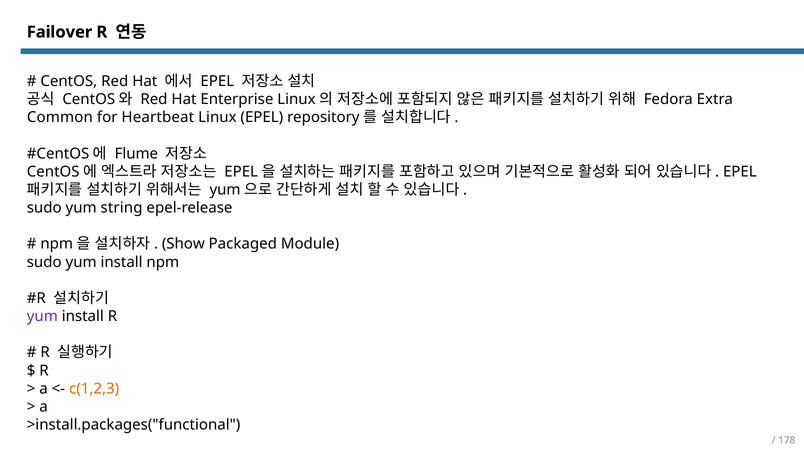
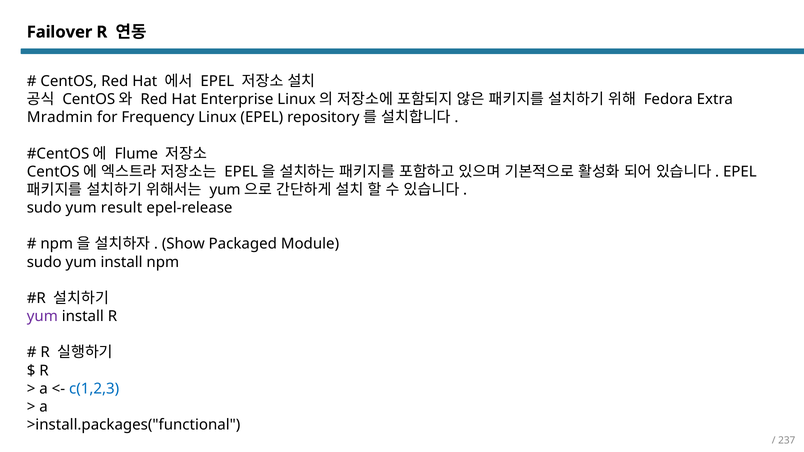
Common: Common -> Mradmin (60, 117)
Heartbeat: Heartbeat -> Frequency (158, 117)
string: string -> result (122, 208)
c(1,2,3 colour: orange -> blue (94, 389)
178: 178 -> 237 (787, 441)
